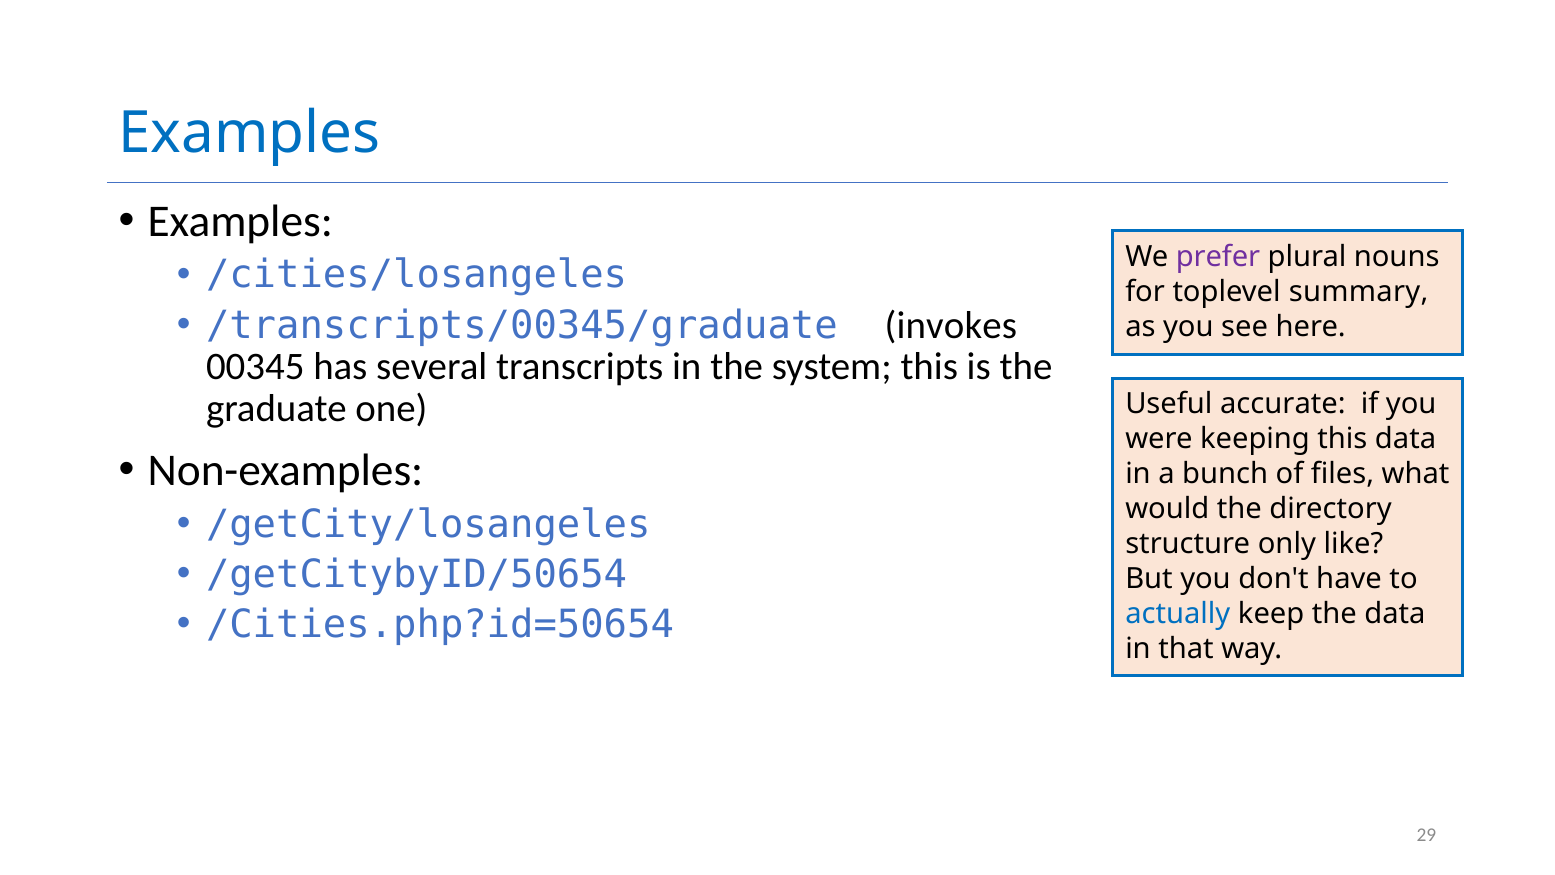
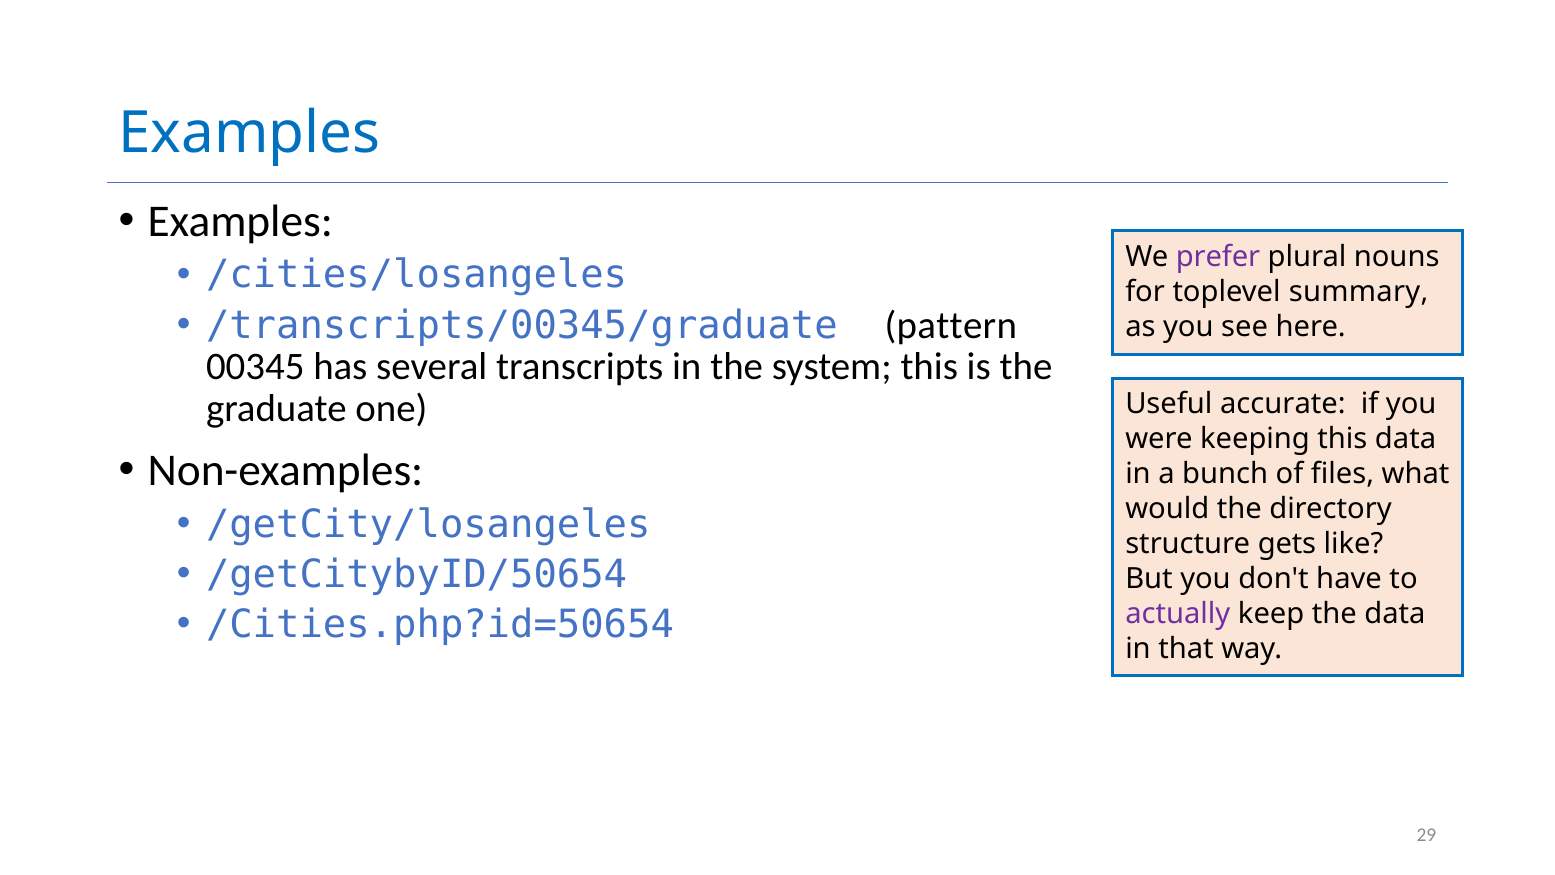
invokes: invokes -> pattern (951, 325)
only: only -> gets (1287, 544)
actually colour: blue -> purple (1178, 614)
